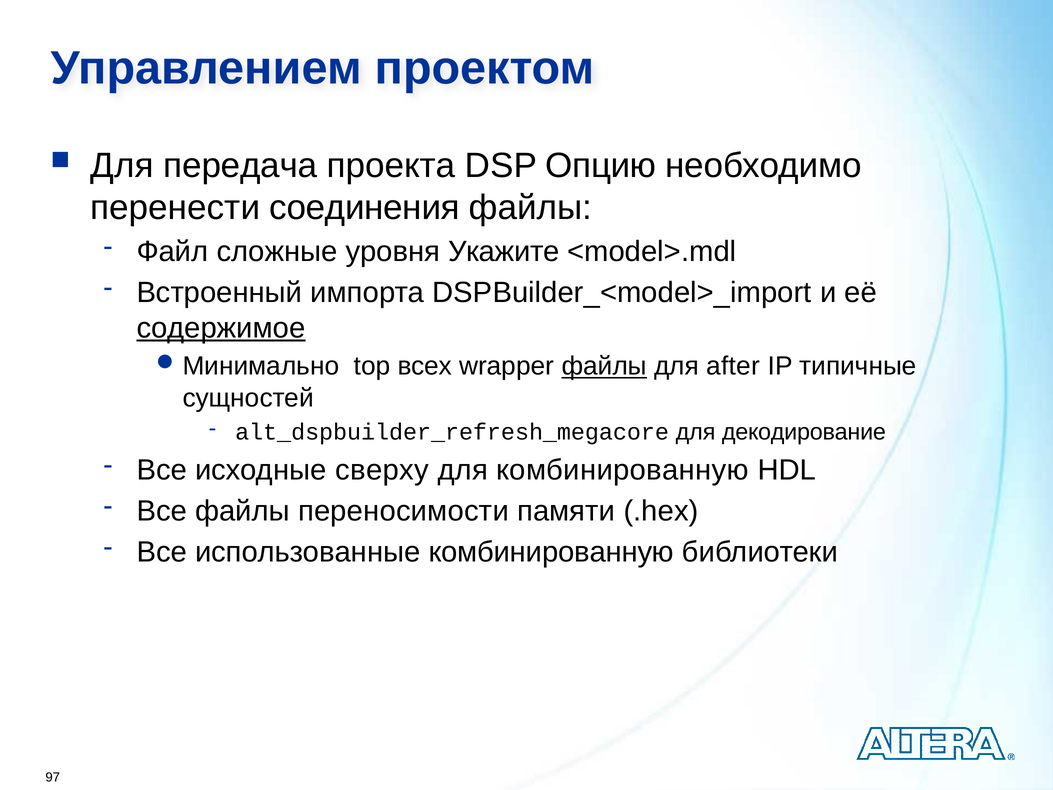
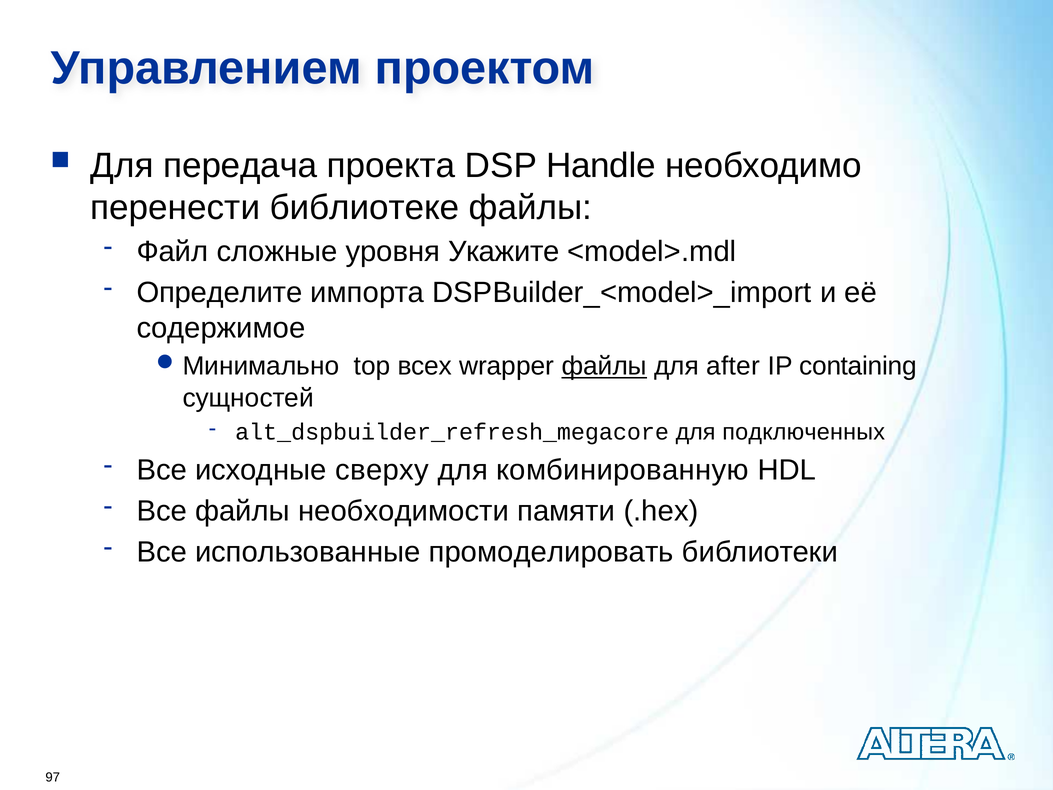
Опцию: Опцию -> Handle (601, 166)
соединения: соединения -> библиотеке (364, 208)
Встроенный: Встроенный -> Определите (219, 293)
содержимое underline: present -> none (221, 328)
типичные: типичные -> containing (858, 366)
декодирование: декодирование -> подключенных (804, 432)
переносимости: переносимости -> необходимости (404, 511)
использованные комбинированную: комбинированную -> промоделировать (551, 552)
